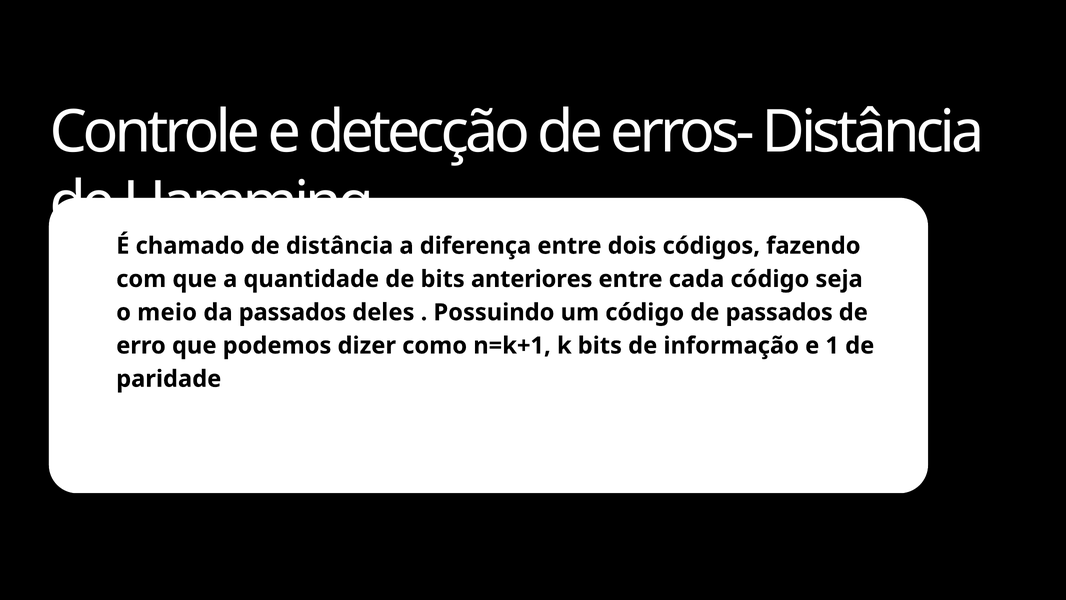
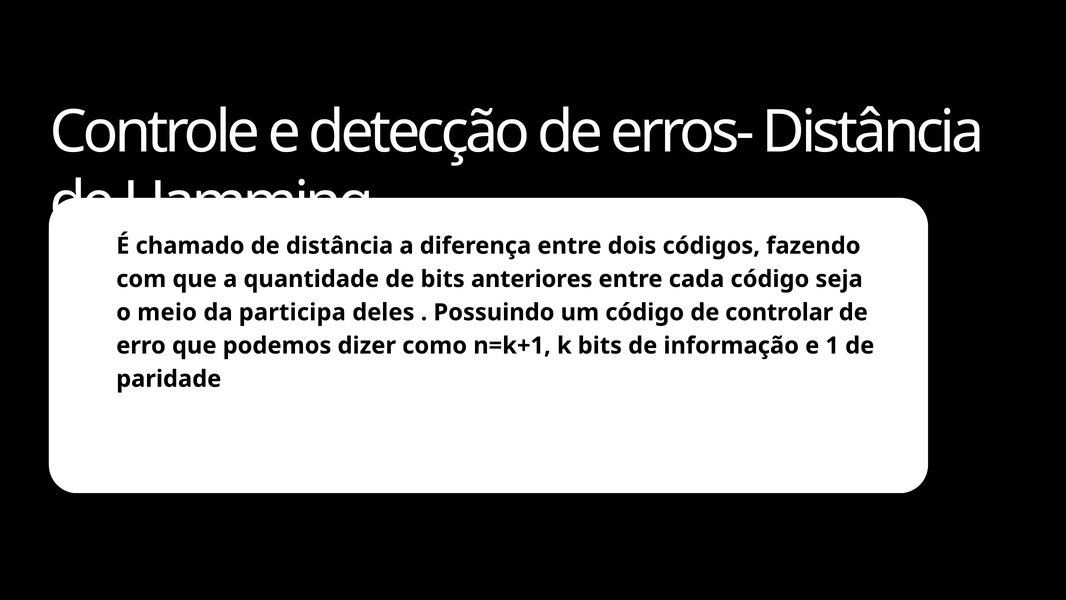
da passados: passados -> participa (292, 312)
de passados: passados -> controlar (779, 312)
